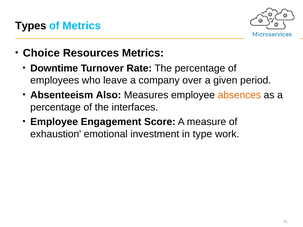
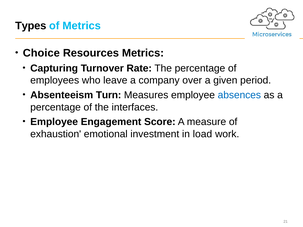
Downtime: Downtime -> Capturing (54, 68)
Also: Also -> Turn (109, 95)
absences colour: orange -> blue (239, 95)
type: type -> load (202, 134)
